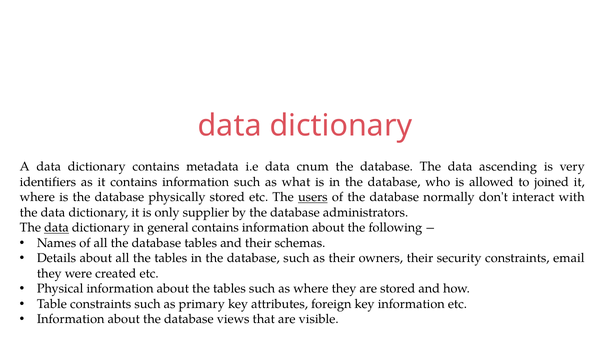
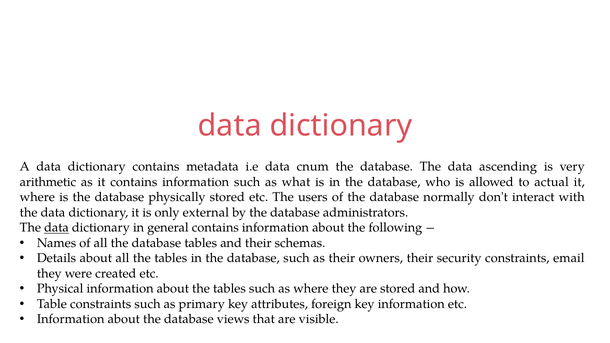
identifiers: identifiers -> arithmetic (48, 182)
joined: joined -> actual (552, 182)
users underline: present -> none (313, 197)
supplier: supplier -> external (206, 213)
